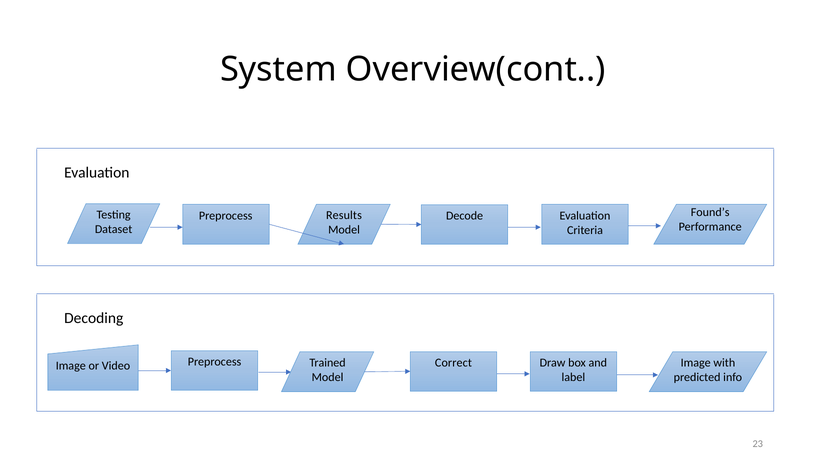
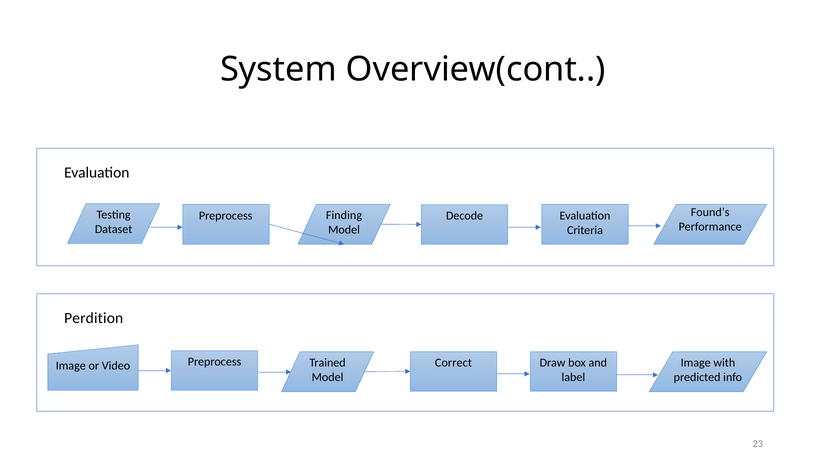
Results: Results -> Finding (344, 215)
Decoding: Decoding -> Perdition (94, 318)
